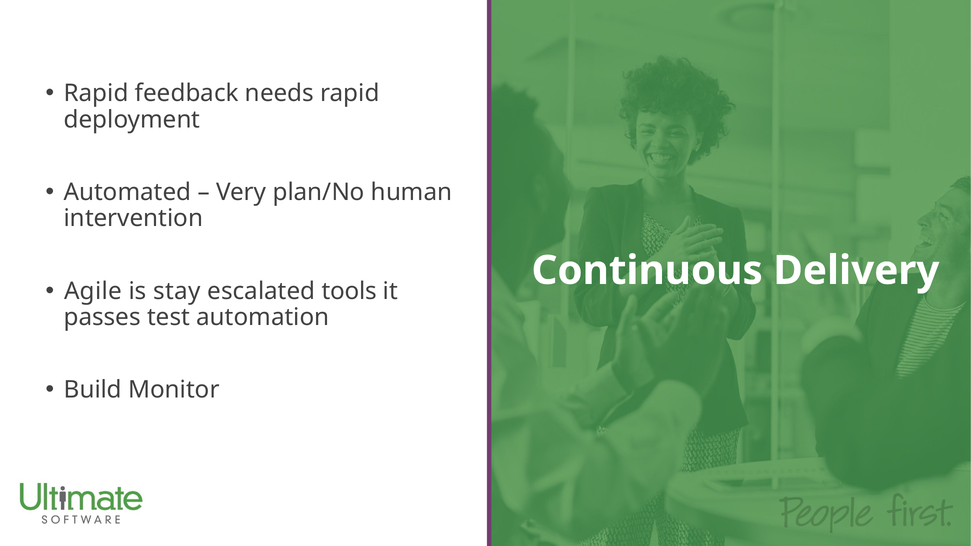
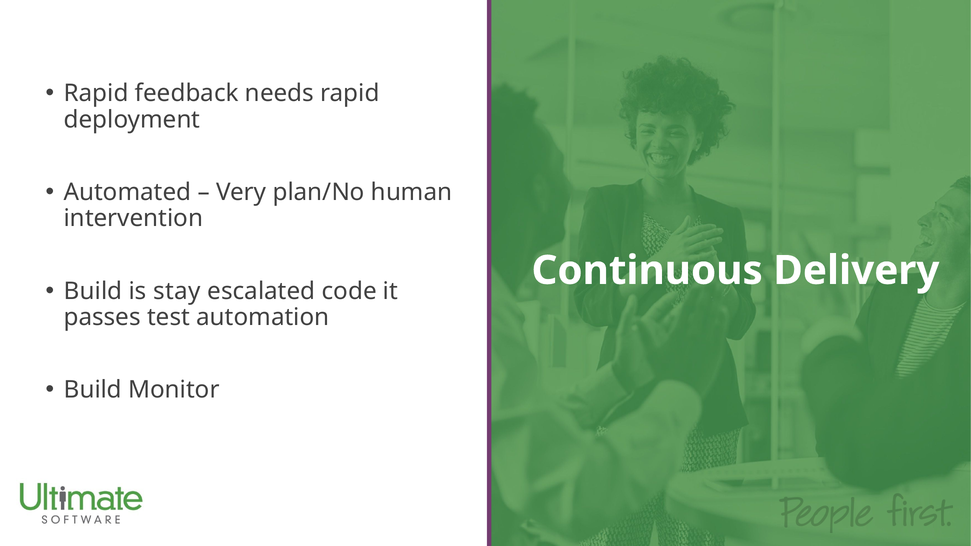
Agile: Agile -> Build (93, 291)
tools: tools -> code (349, 291)
